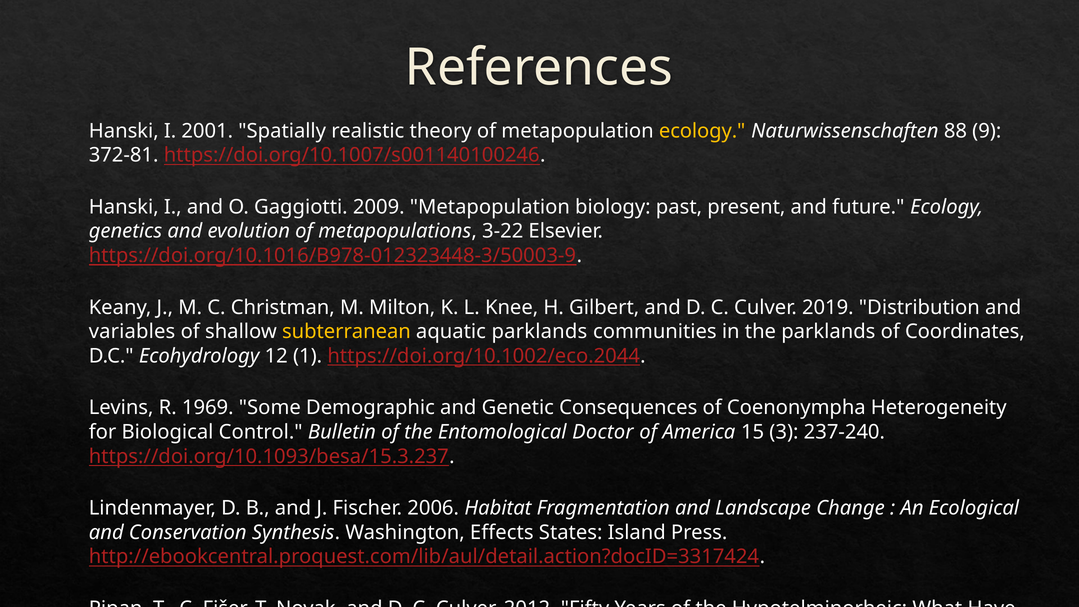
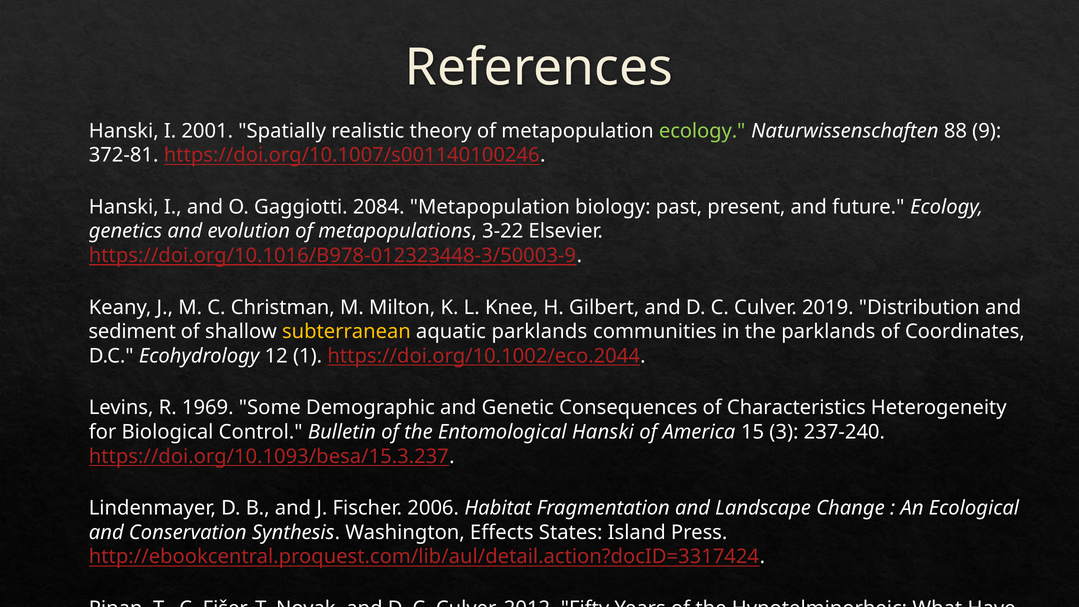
ecology colour: yellow -> light green (702, 131)
2009: 2009 -> 2084 (379, 207)
variables: variables -> sediment (132, 332)
Coenonympha: Coenonympha -> Characteristics (796, 408)
Entomological Doctor: Doctor -> Hanski (603, 432)
